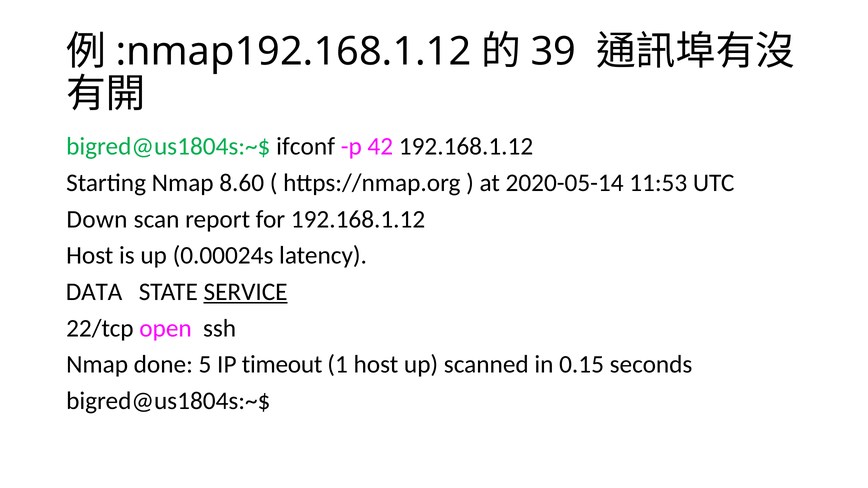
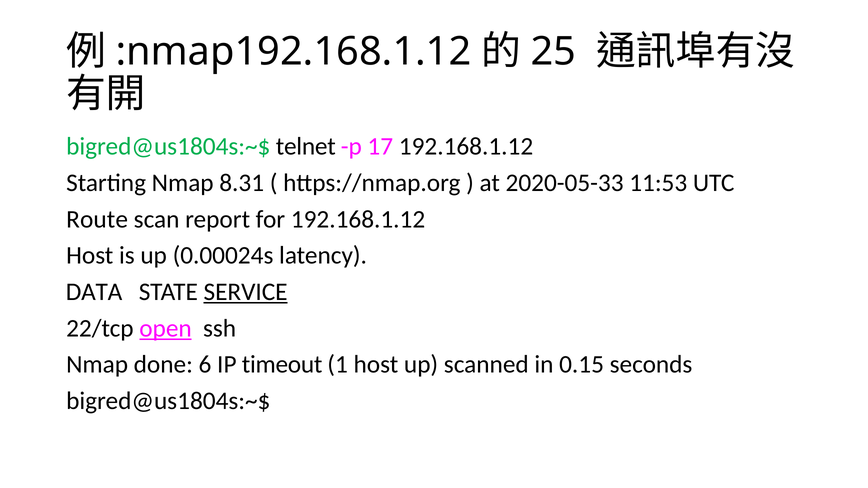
39: 39 -> 25 (553, 51)
ifconf: ifconf -> telnet (306, 147)
42: 42 -> 17 (380, 147)
8.60: 8.60 -> 8.31 (242, 183)
2020-05-14: 2020-05-14 -> 2020-05-33 (565, 183)
Down: Down -> Route (97, 219)
open underline: none -> present (166, 328)
5: 5 -> 6 (205, 365)
